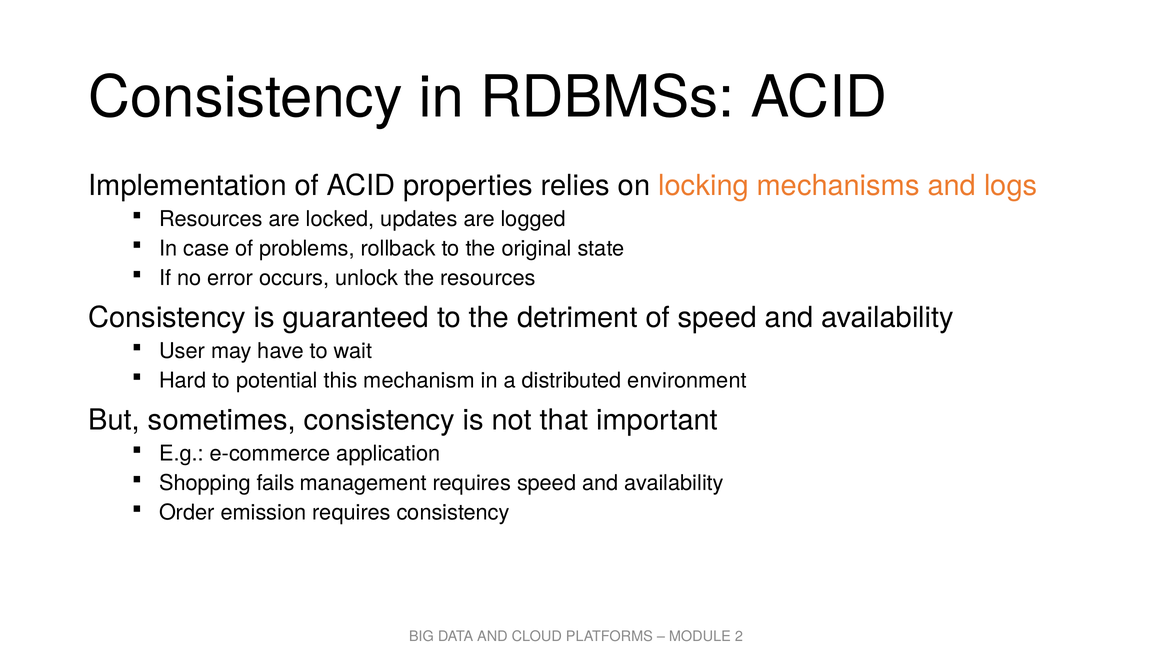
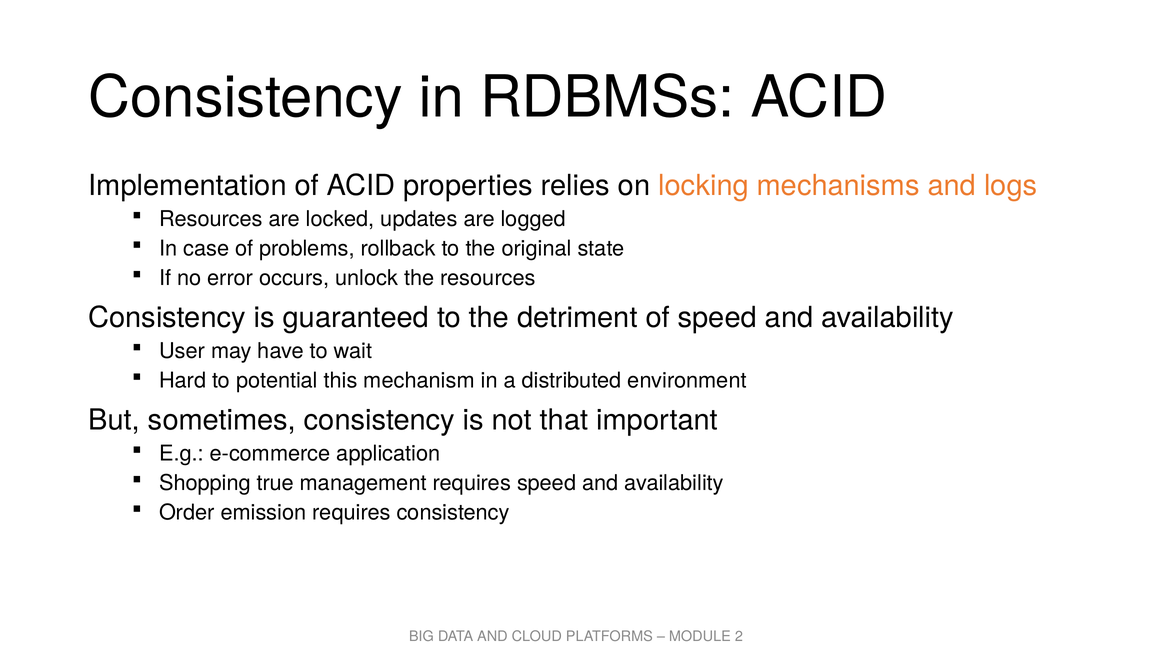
fails: fails -> true (275, 483)
